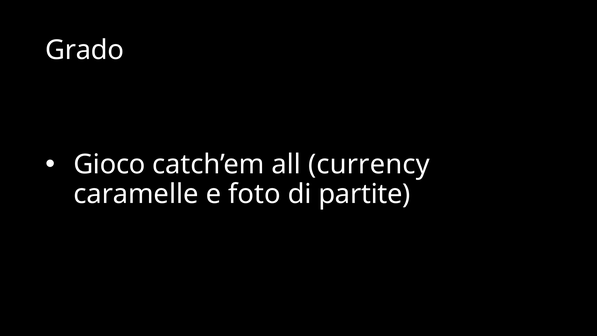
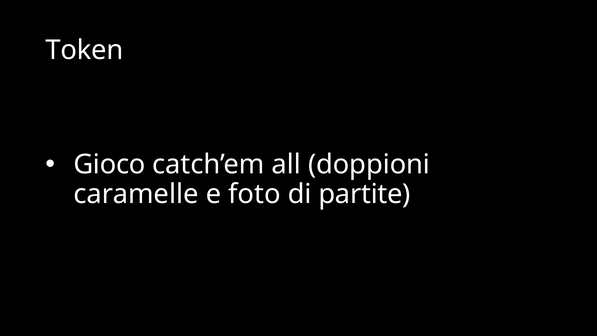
Grado: Grado -> Token (84, 50)
currency: currency -> doppioni (369, 164)
